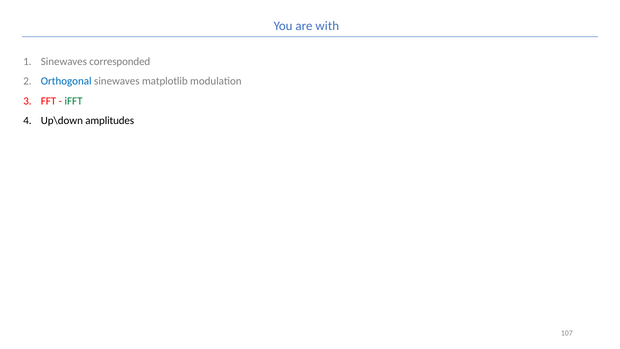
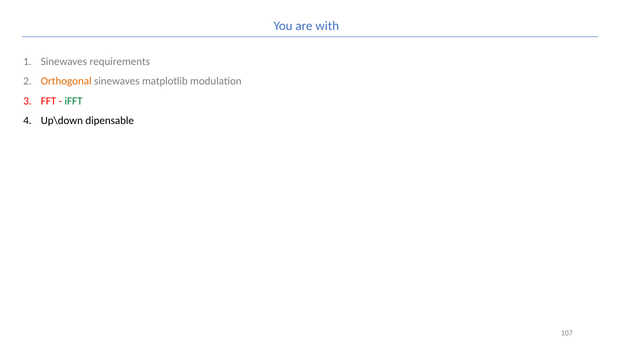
corresponded: corresponded -> requirements (120, 61)
Orthogonal colour: blue -> orange (66, 81)
amplitudes: amplitudes -> dipensable (110, 121)
